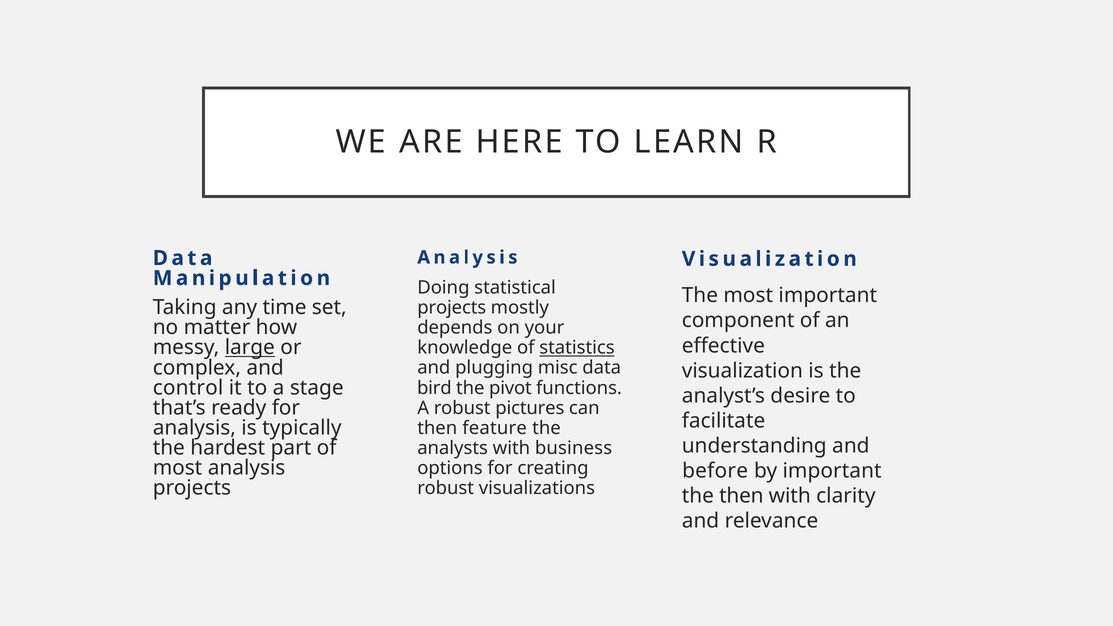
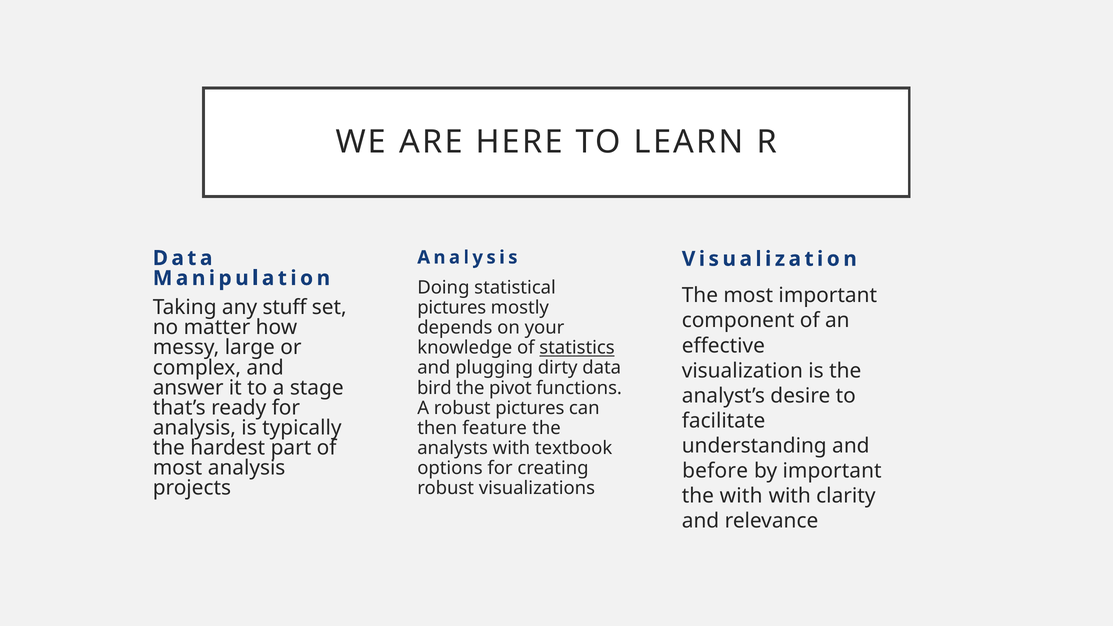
time: time -> stuff (285, 308)
projects: projects -> pictures (452, 308)
large underline: present -> none (250, 348)
misc: misc -> dirty (558, 368)
control: control -> answer (188, 388)
business: business -> textbook (574, 448)
the then: then -> with (741, 496)
